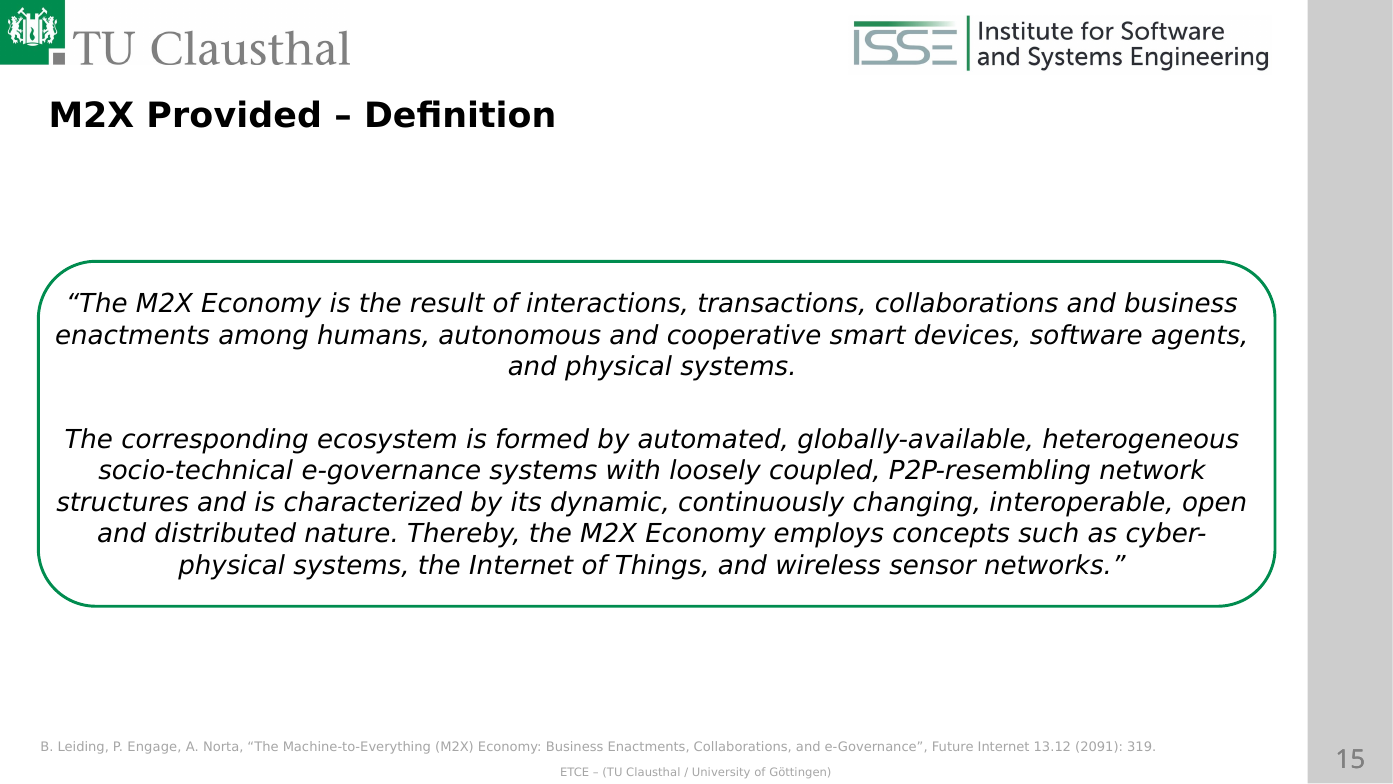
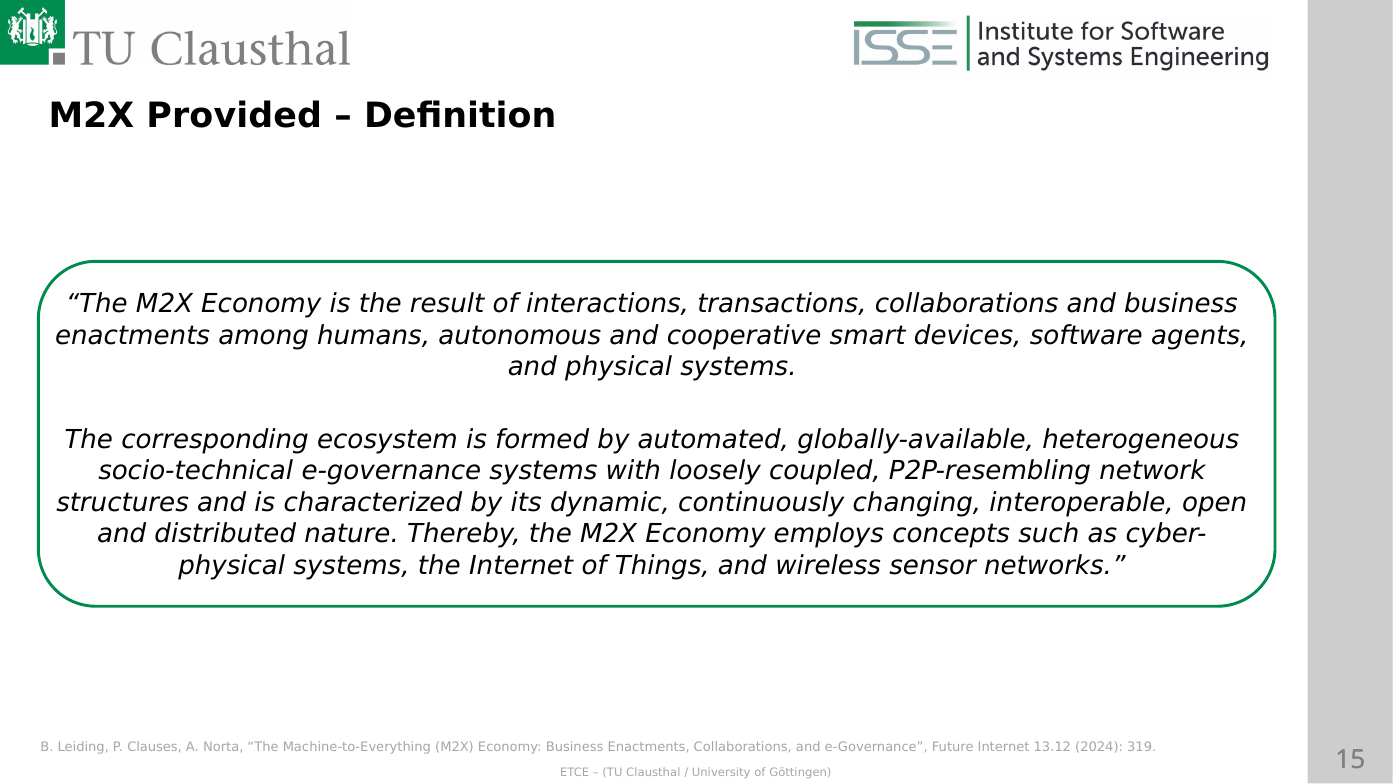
Engage: Engage -> Clauses (155, 746)
2091: 2091 -> 2024 (1099, 746)
